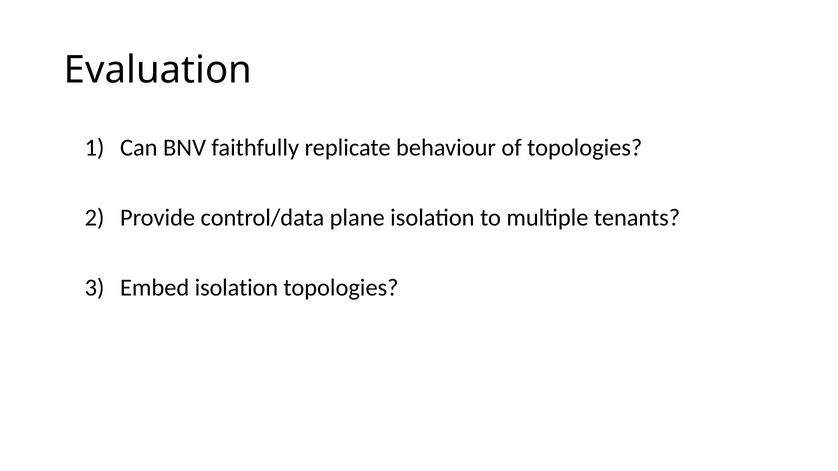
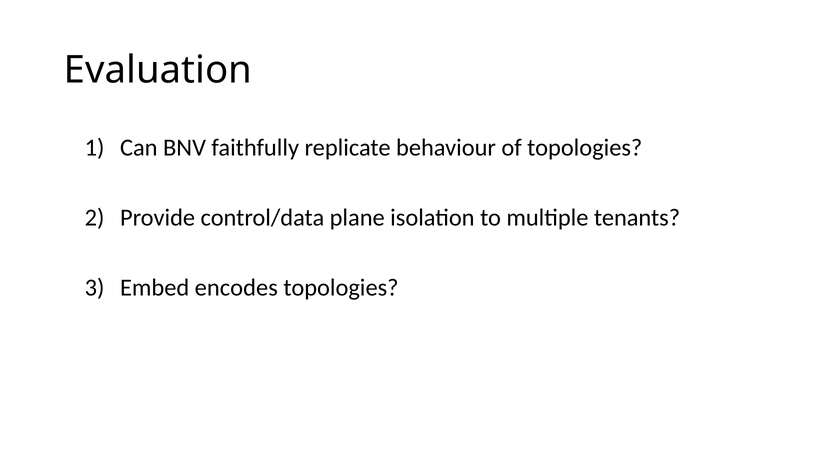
Embed isolation: isolation -> encodes (236, 288)
